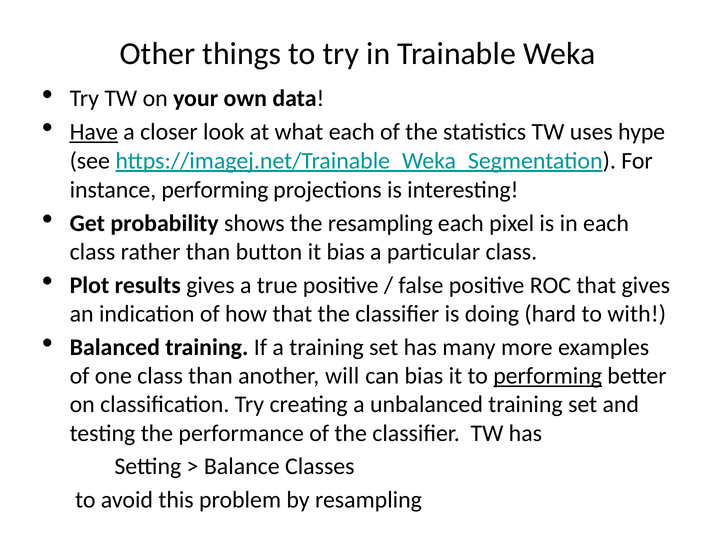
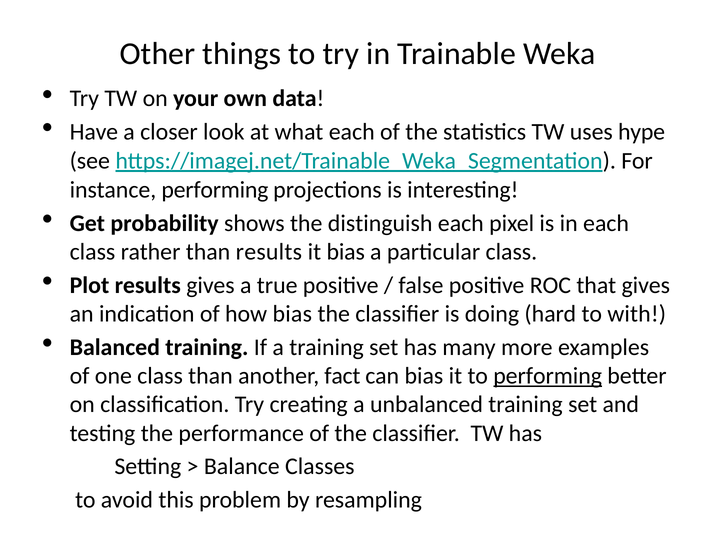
Have underline: present -> none (94, 132)
the resampling: resampling -> distinguish (380, 223)
than button: button -> results (269, 252)
how that: that -> bias (292, 314)
will: will -> fact (342, 376)
